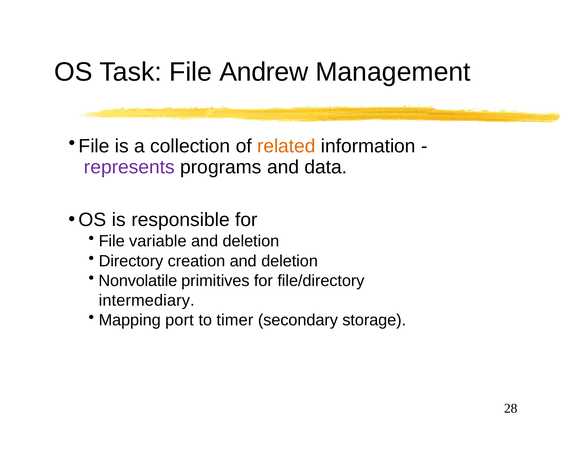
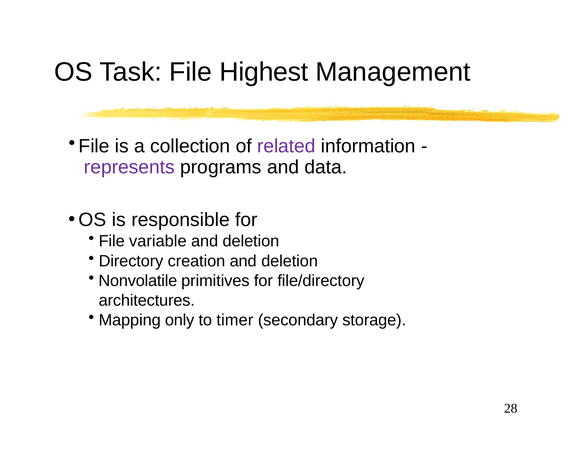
Andrew: Andrew -> Highest (264, 72)
related colour: orange -> purple (286, 146)
intermediary: intermediary -> architectures (147, 300)
port: port -> only (180, 320)
